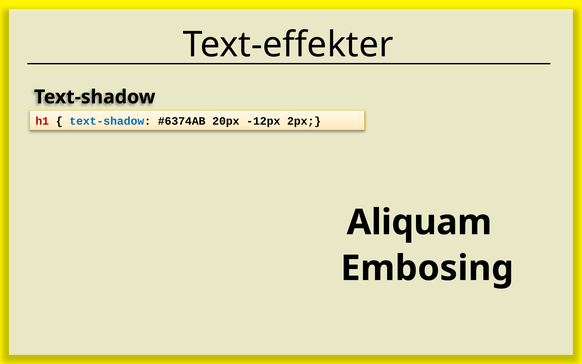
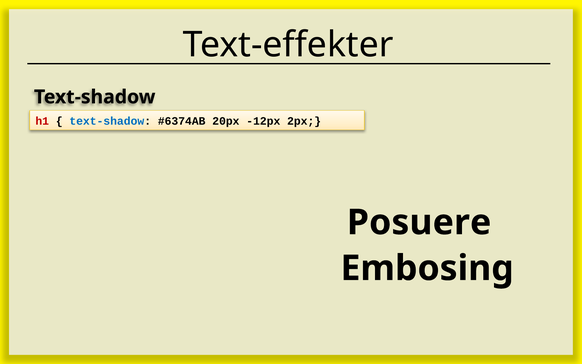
Aliquam: Aliquam -> Posuere (419, 222)
